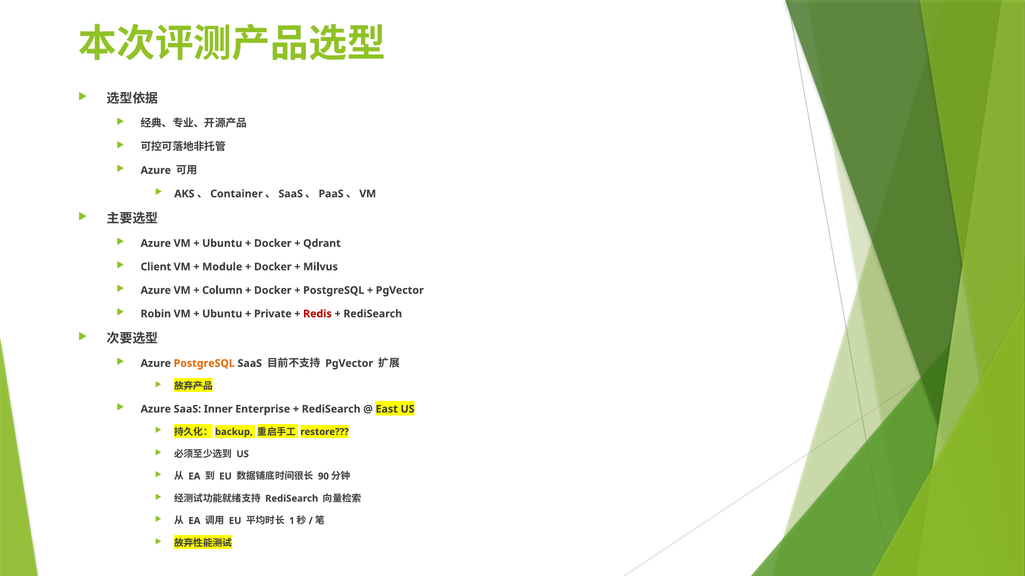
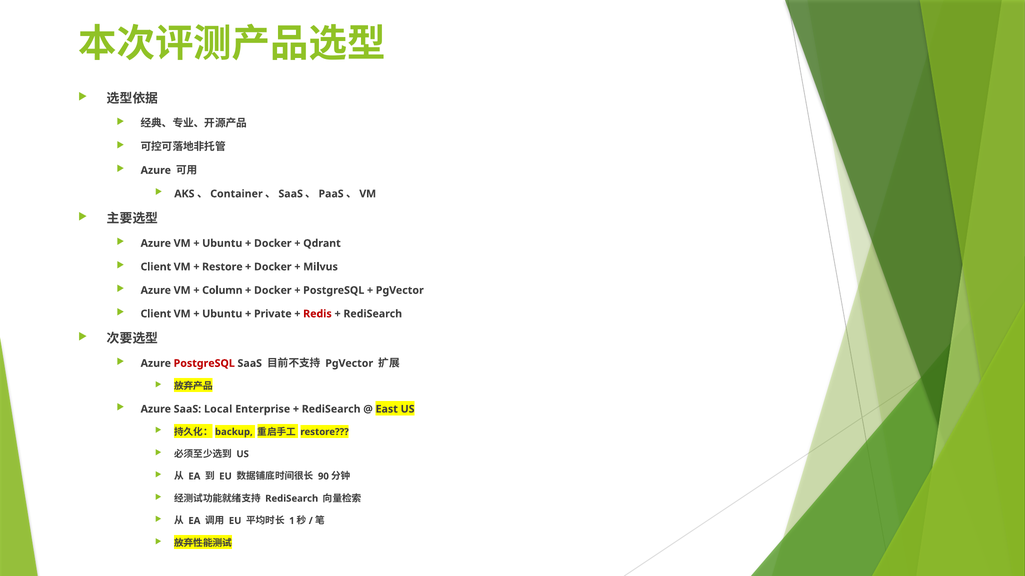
Module: Module -> Restore (222, 267)
Robin: Robin -> Client (156, 314)
PostgreSQL colour: orange -> red (204, 364)
Inner: Inner -> Local (218, 409)
